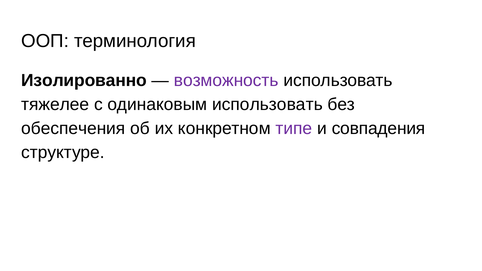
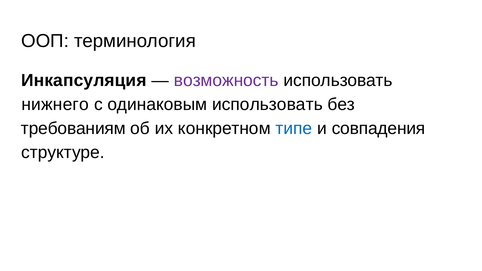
Изолированно: Изолированно -> Инкапсуляция (84, 80)
тяжелее: тяжелее -> нижнего (55, 104)
обеспечения: обеспечения -> требованиям (73, 128)
типе colour: purple -> blue (294, 128)
